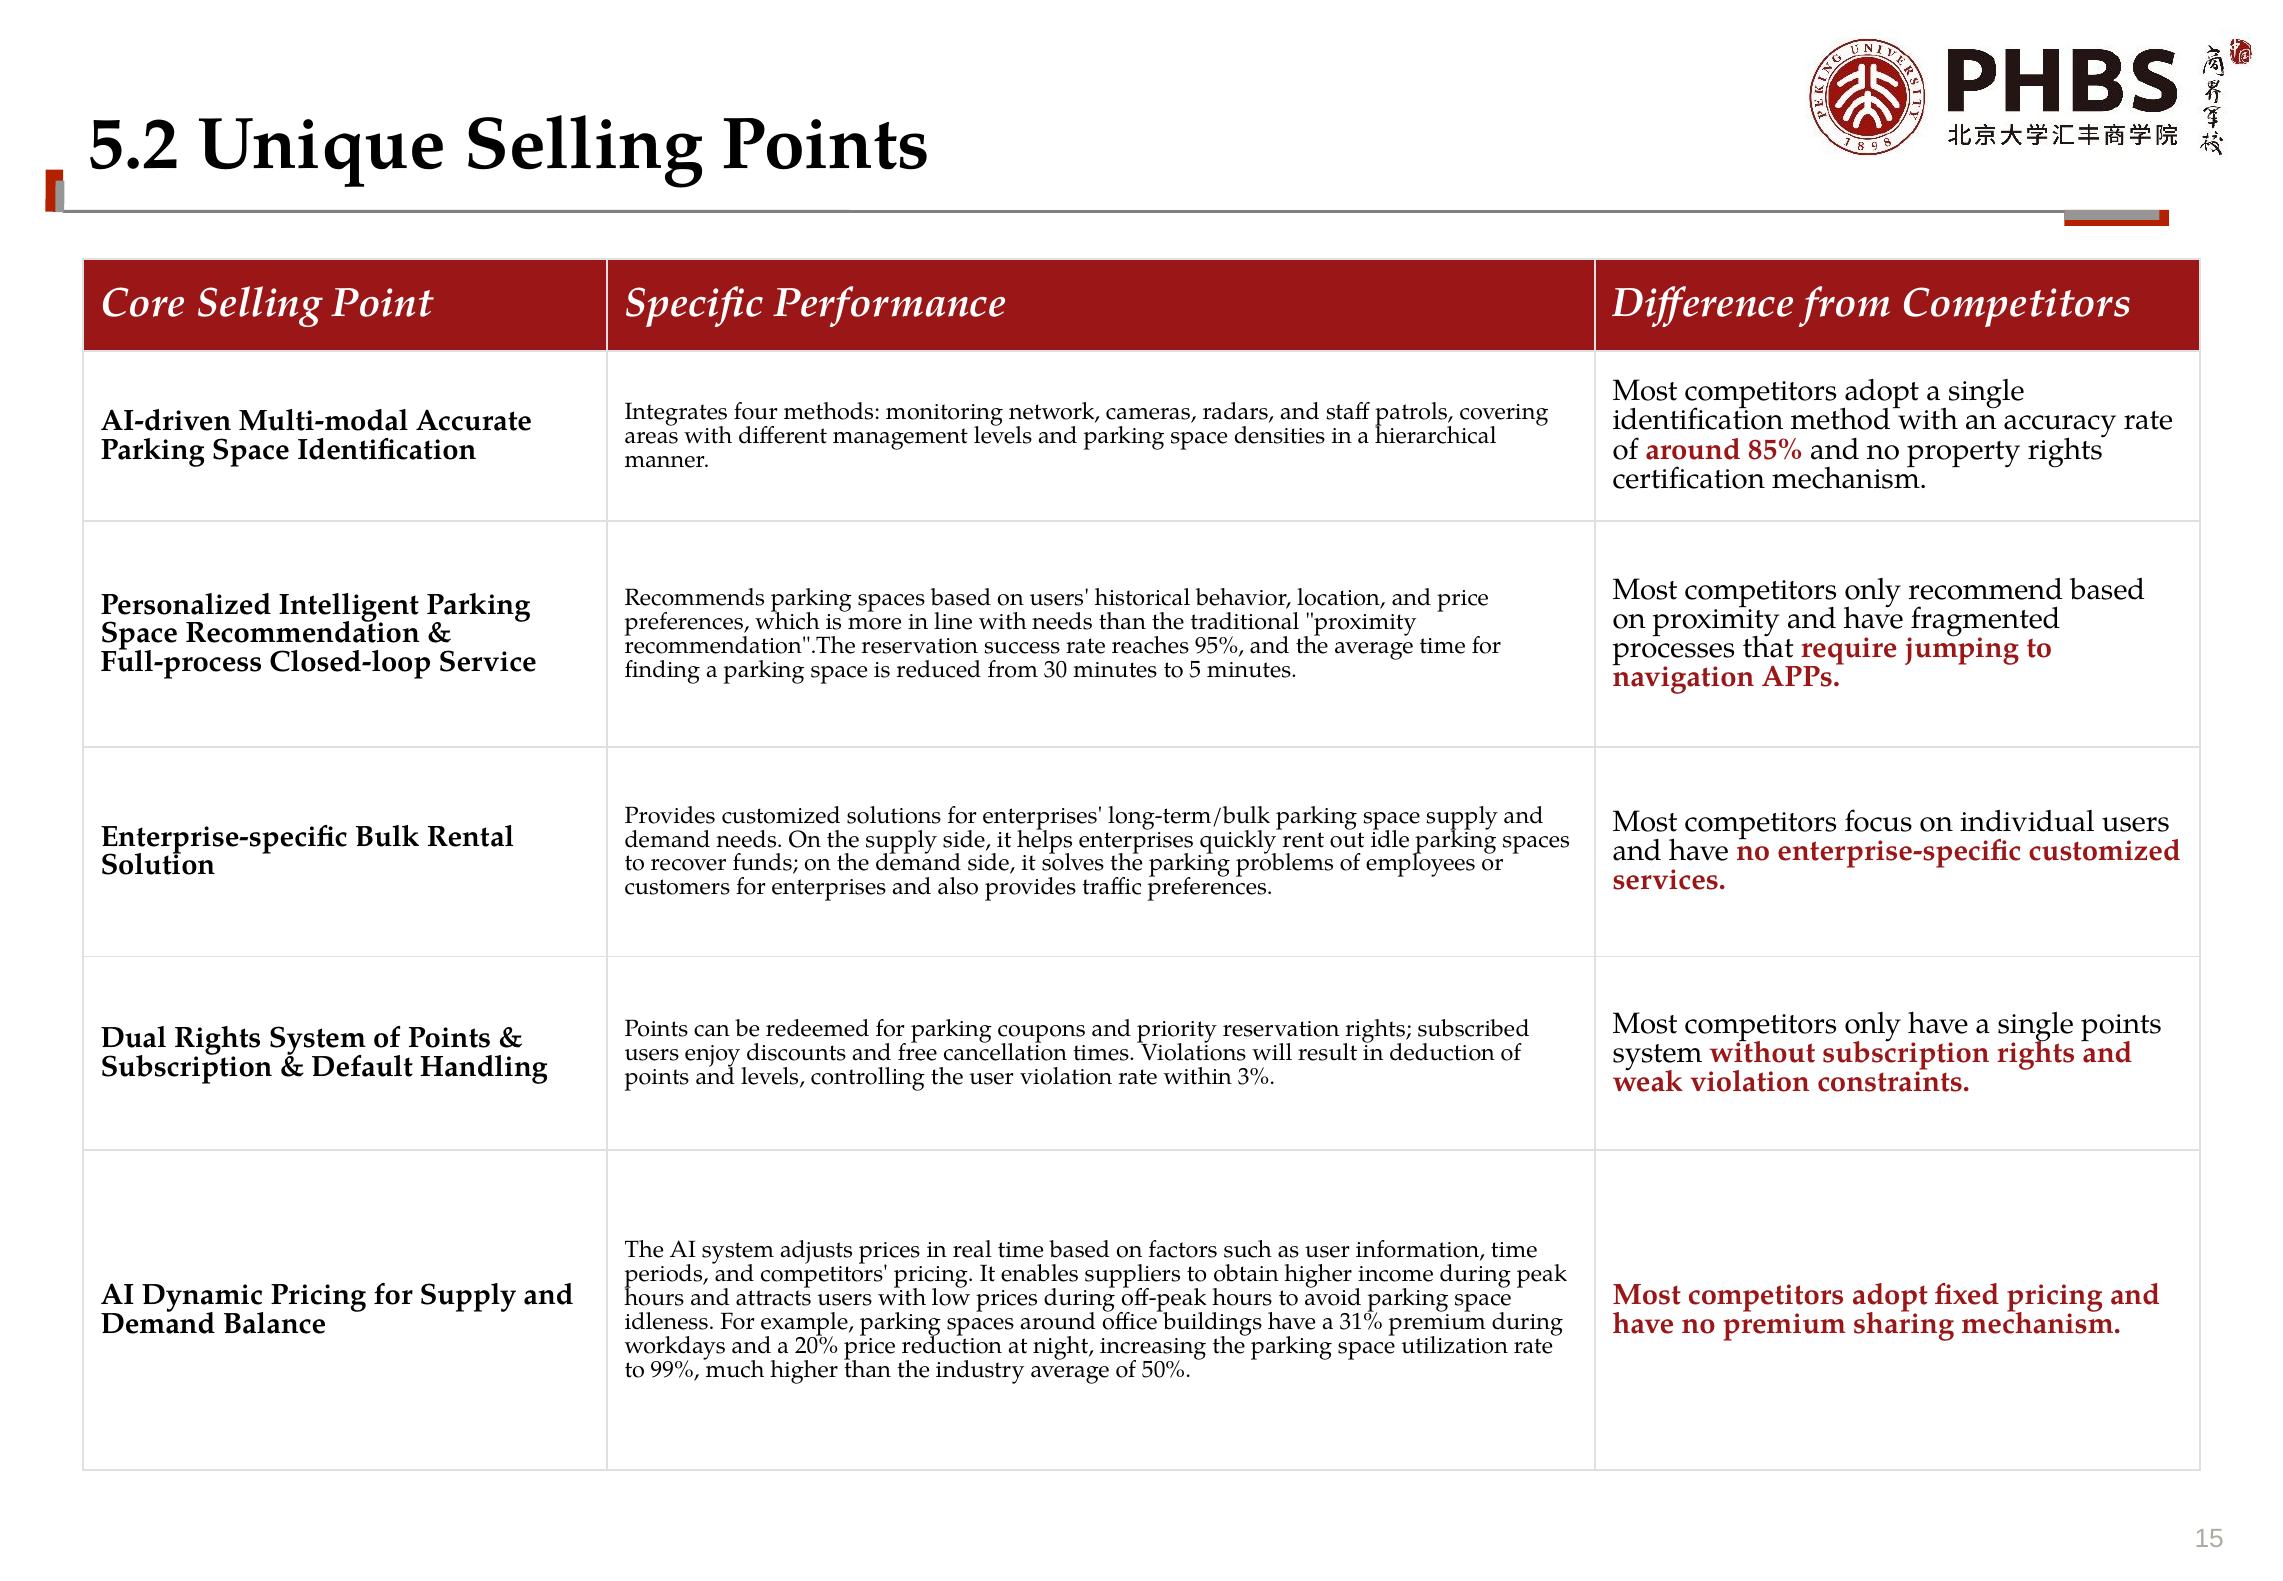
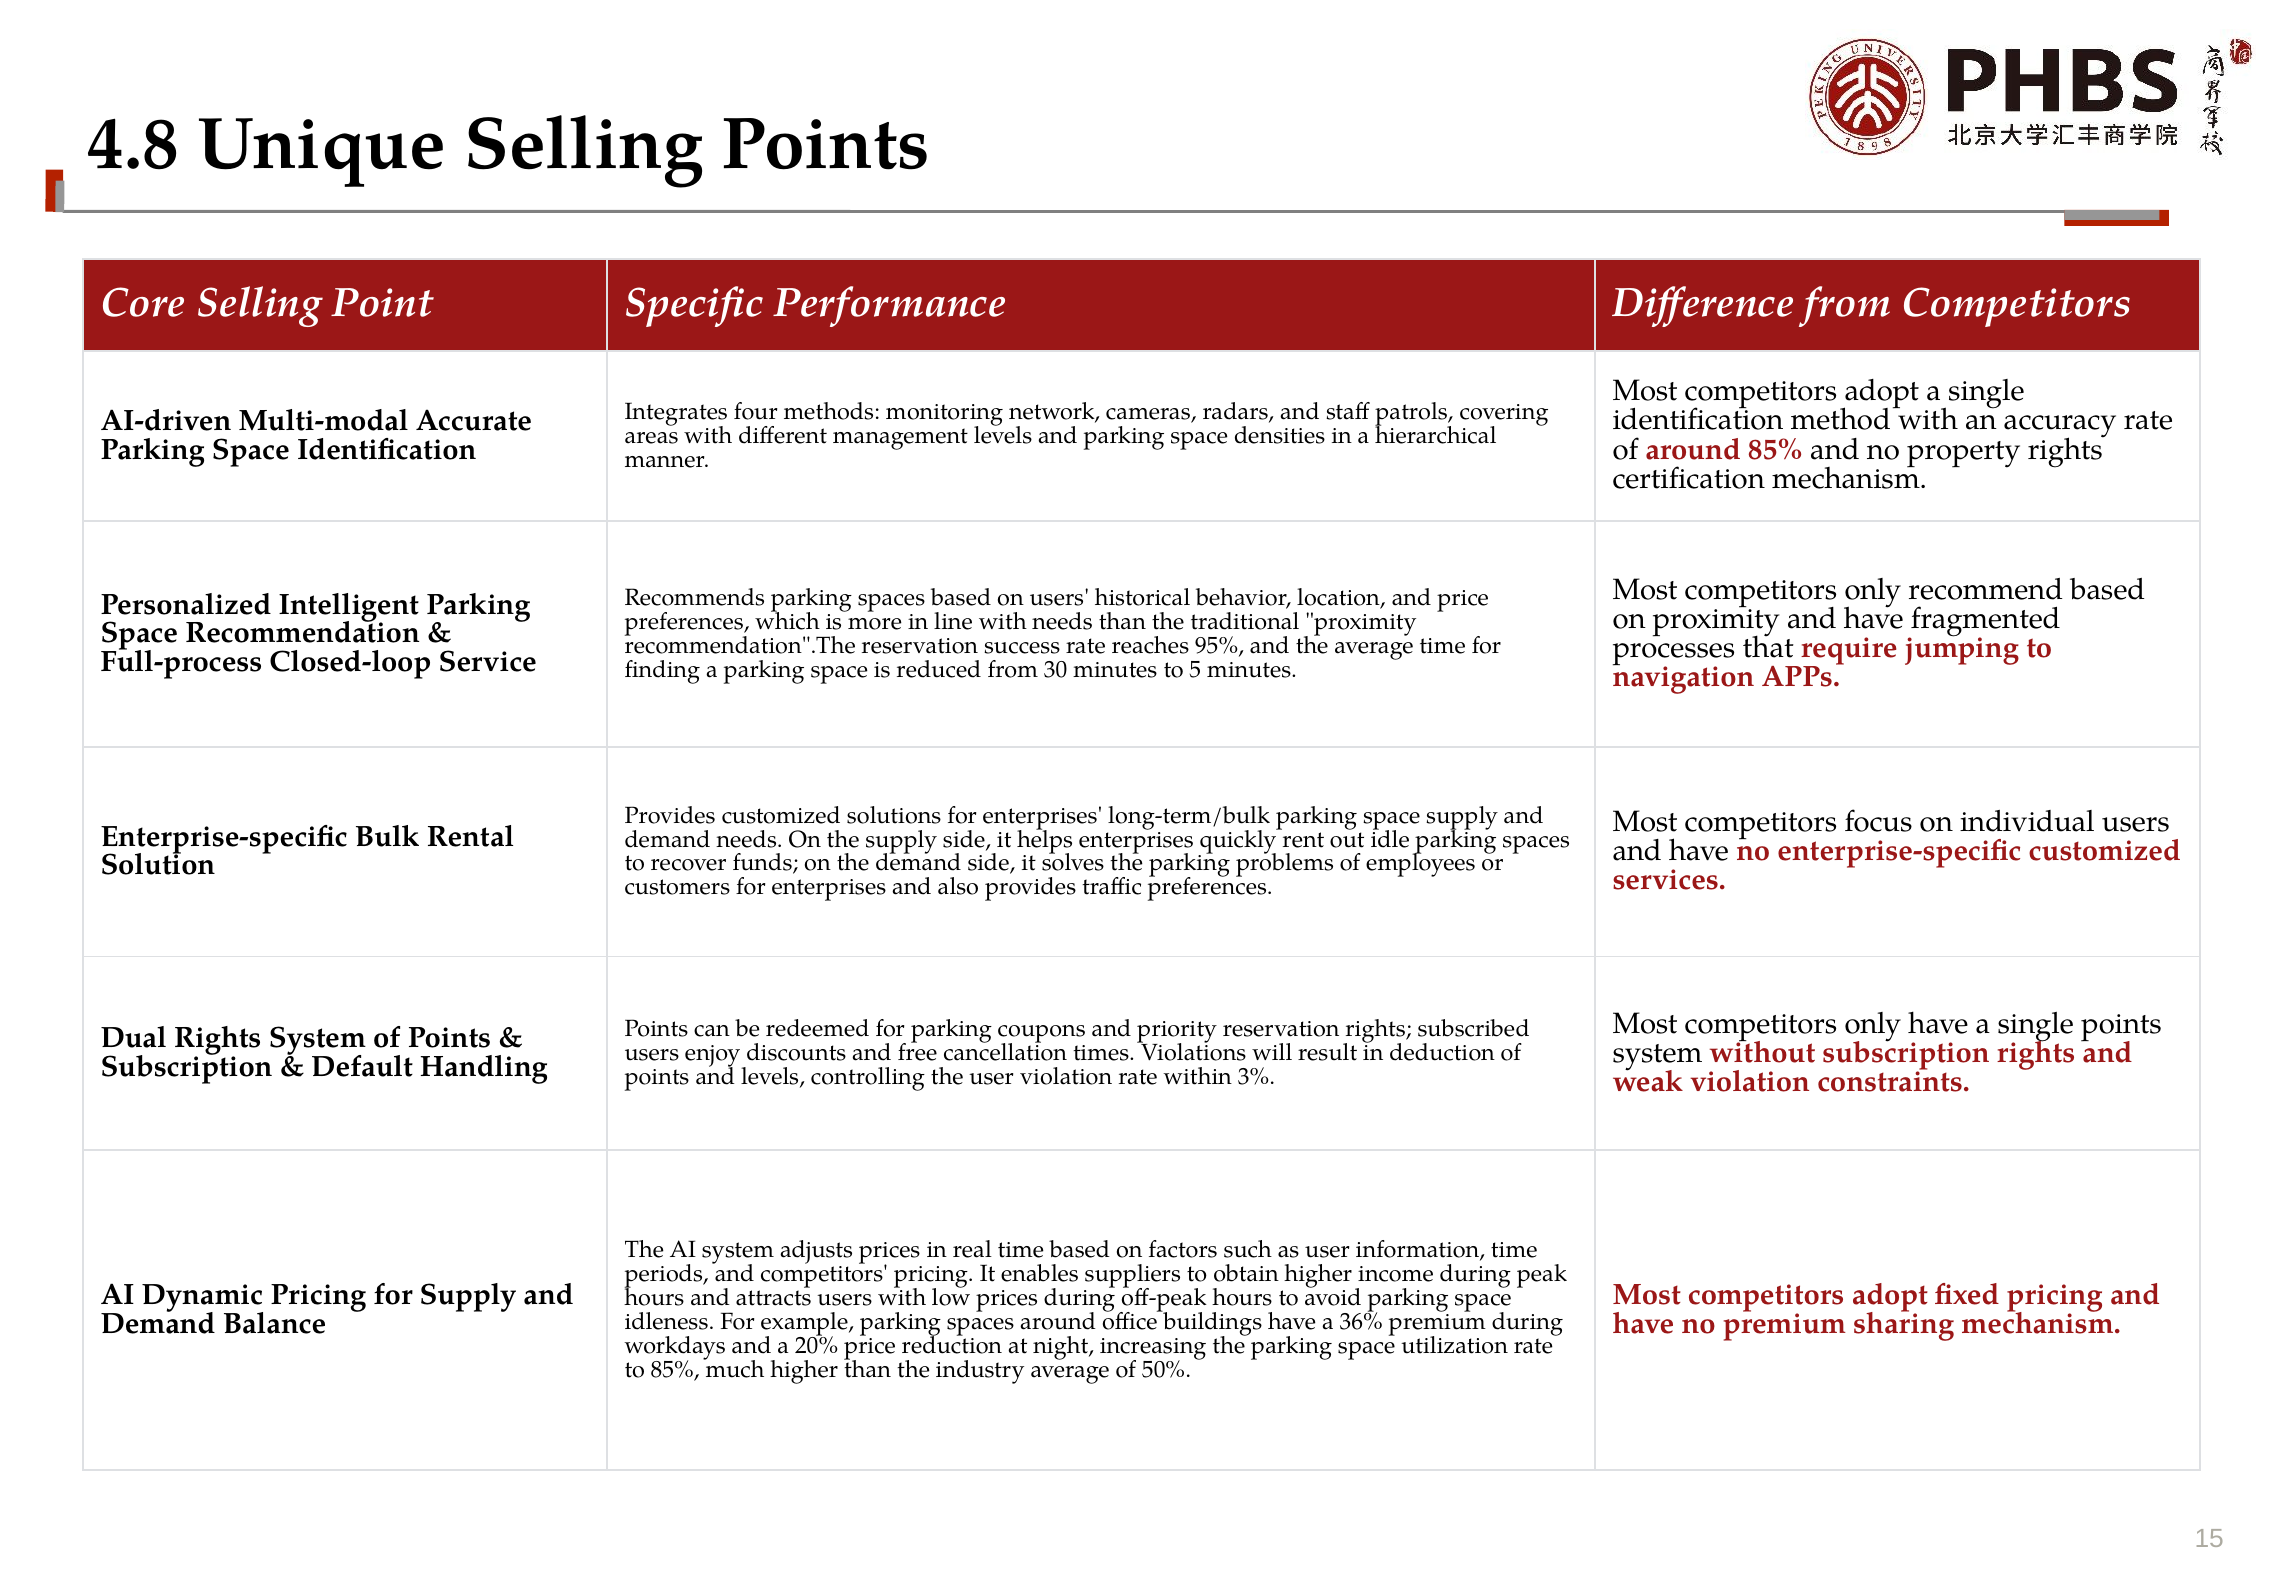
5.2: 5.2 -> 4.8 (133, 144)
31%: 31% -> 36% (1361, 1322)
to 99%: 99% -> 85% (675, 1370)
